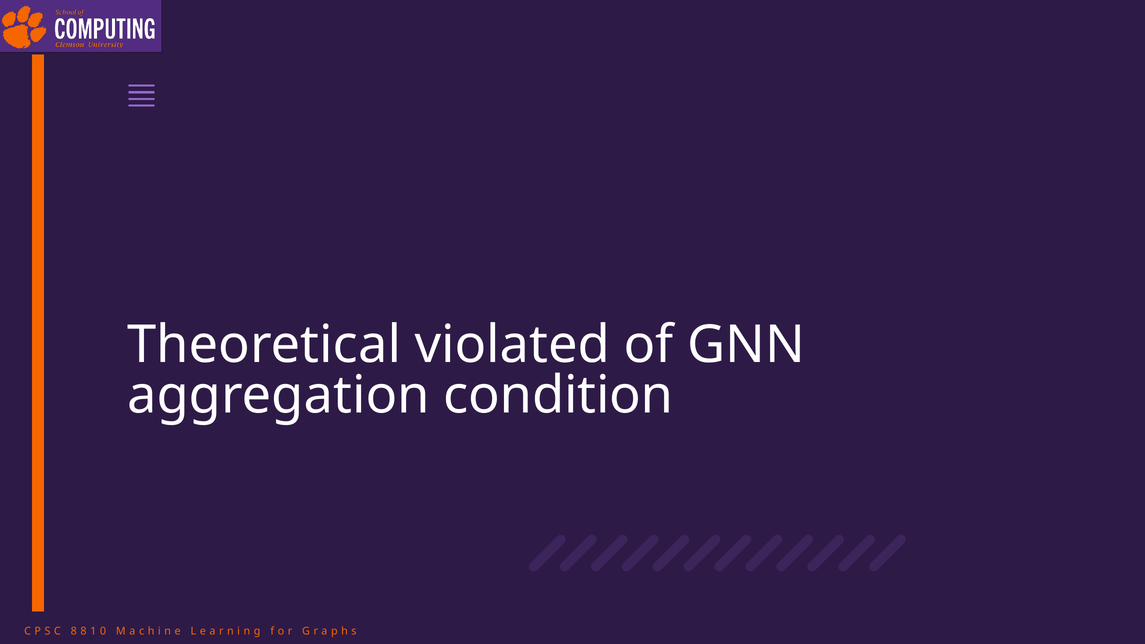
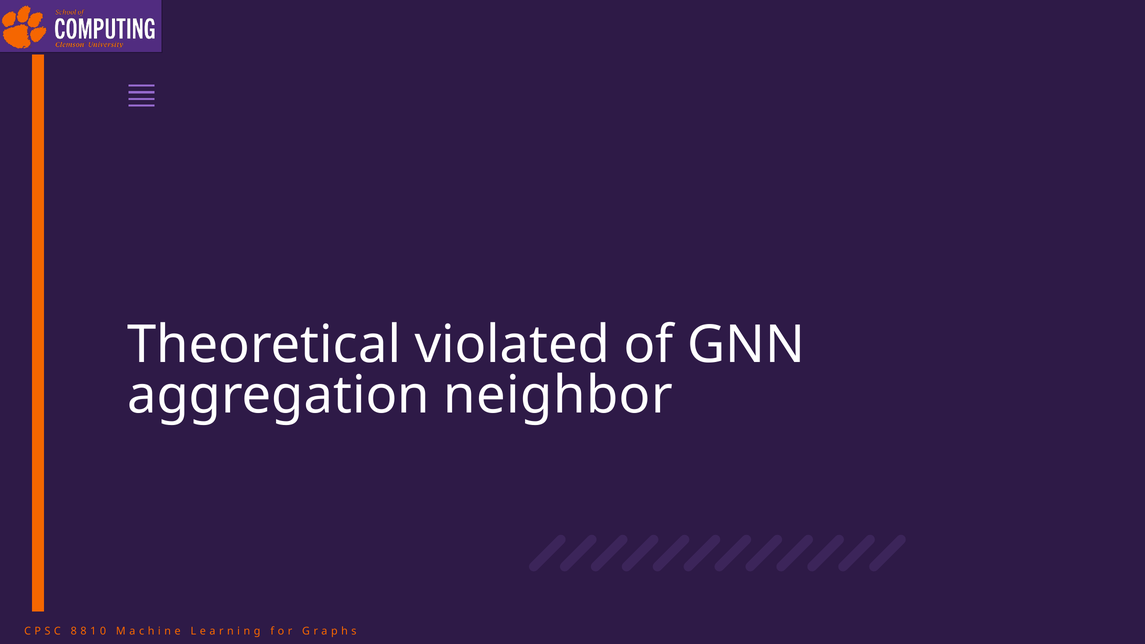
condition: condition -> neighbor (558, 395)
